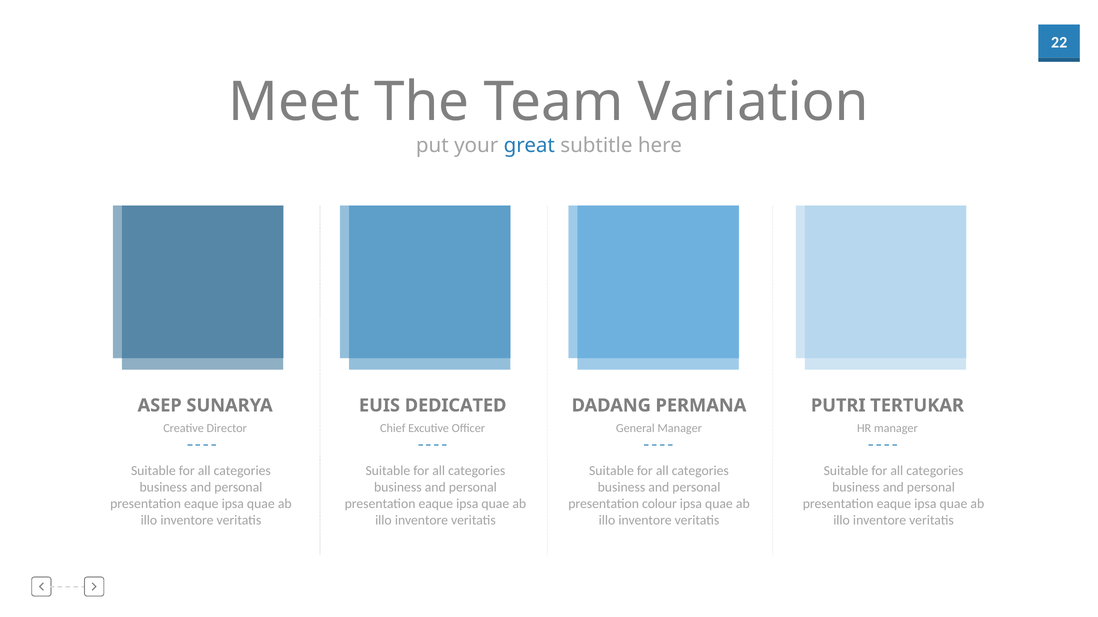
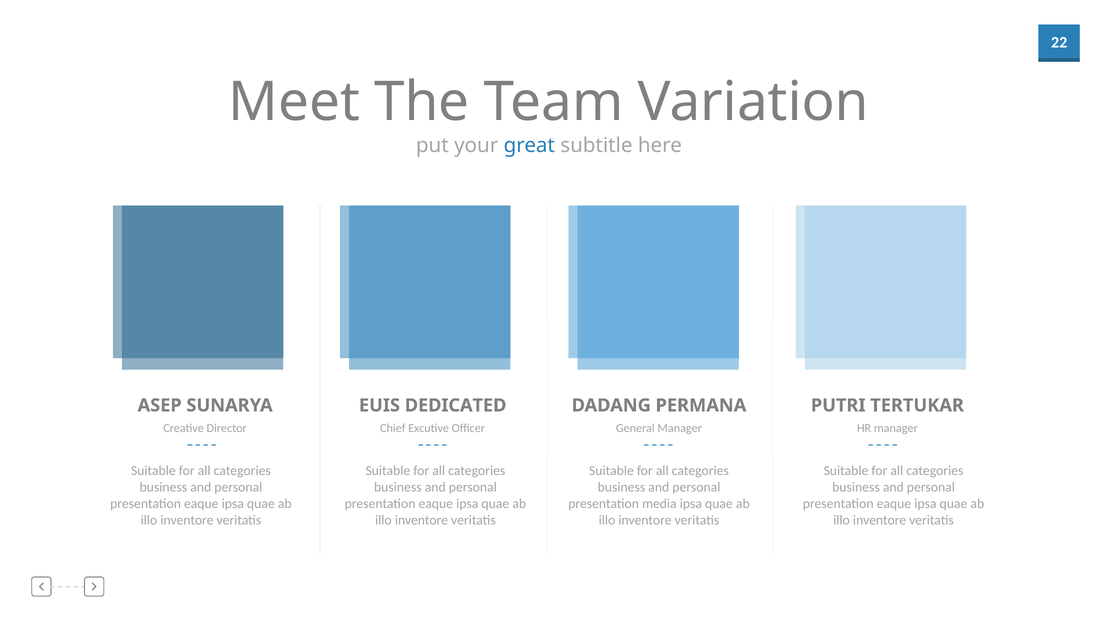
colour: colour -> media (659, 504)
